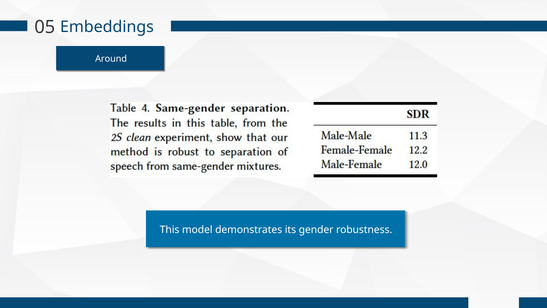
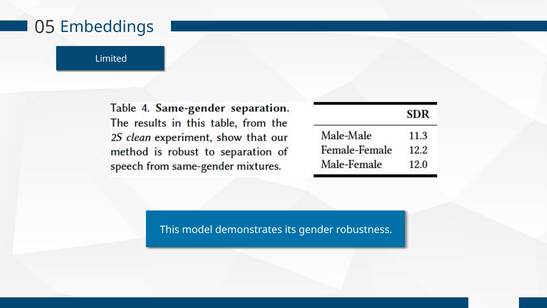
Around: Around -> Limited (111, 59)
